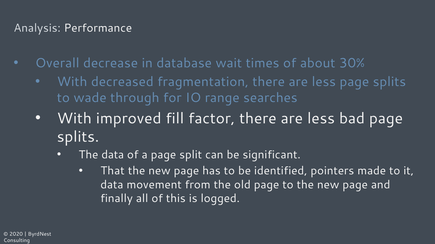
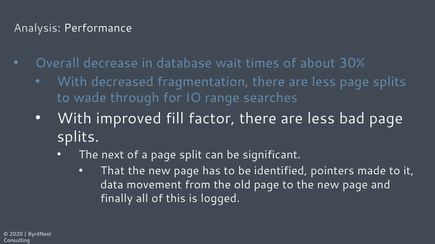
The data: data -> next (113, 155)
